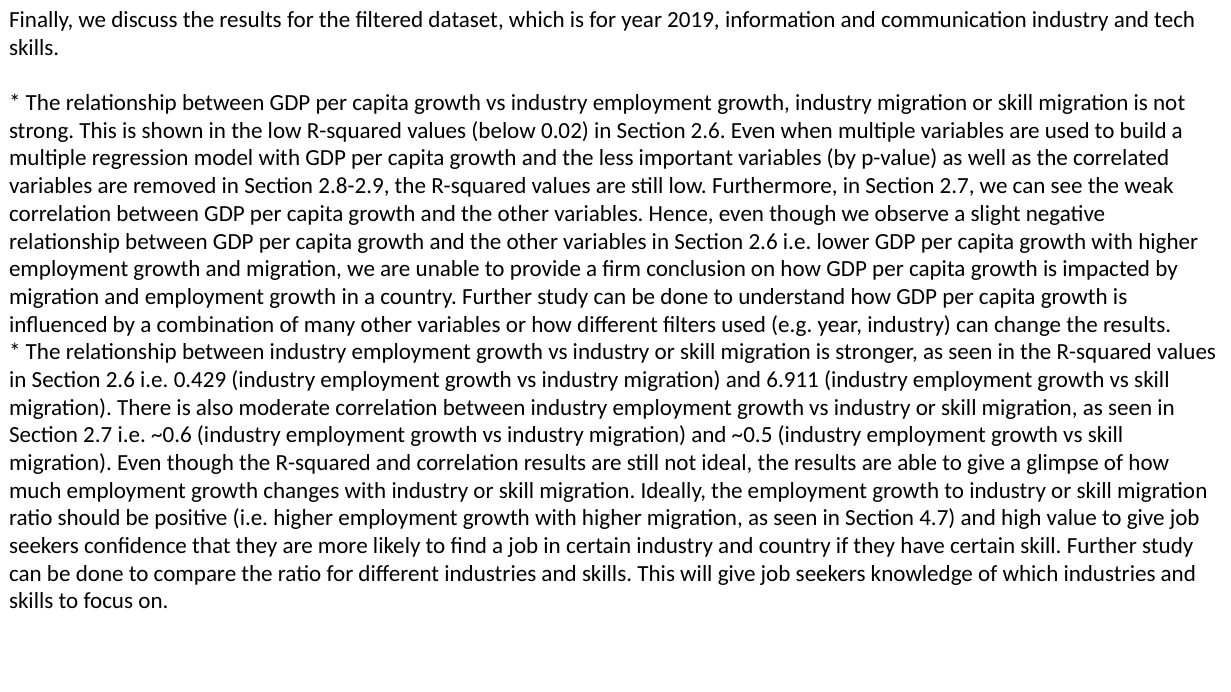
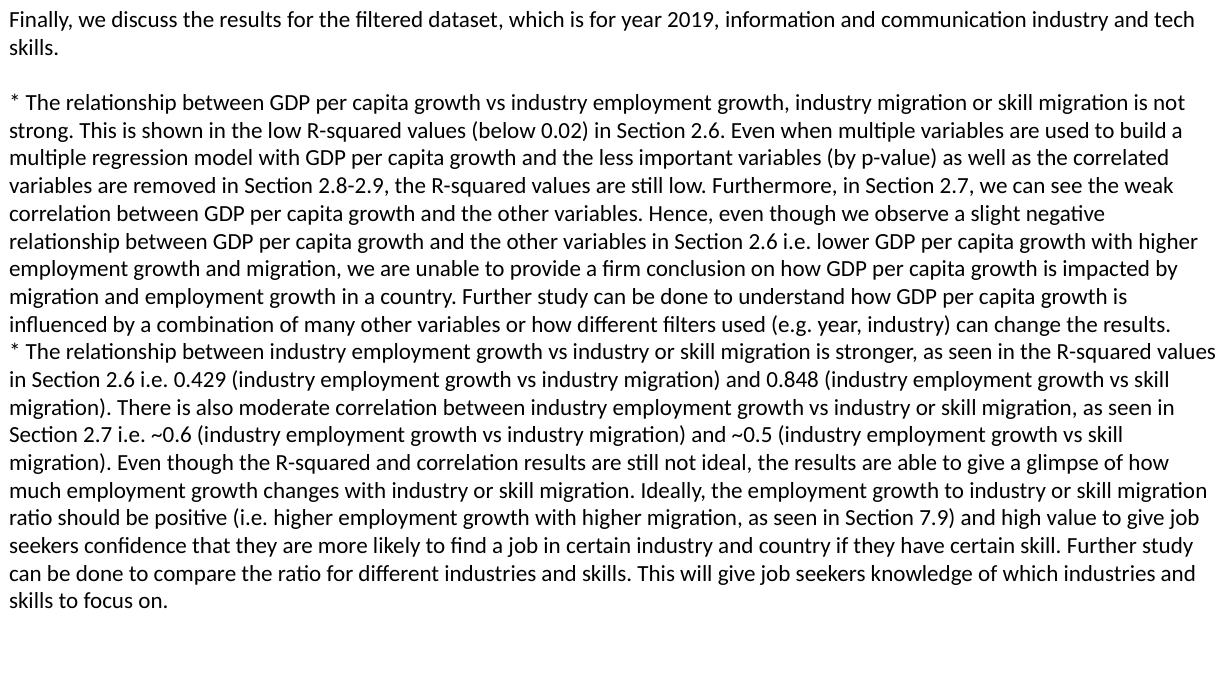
6.911: 6.911 -> 0.848 (793, 380)
4.7: 4.7 -> 7.9 (937, 519)
